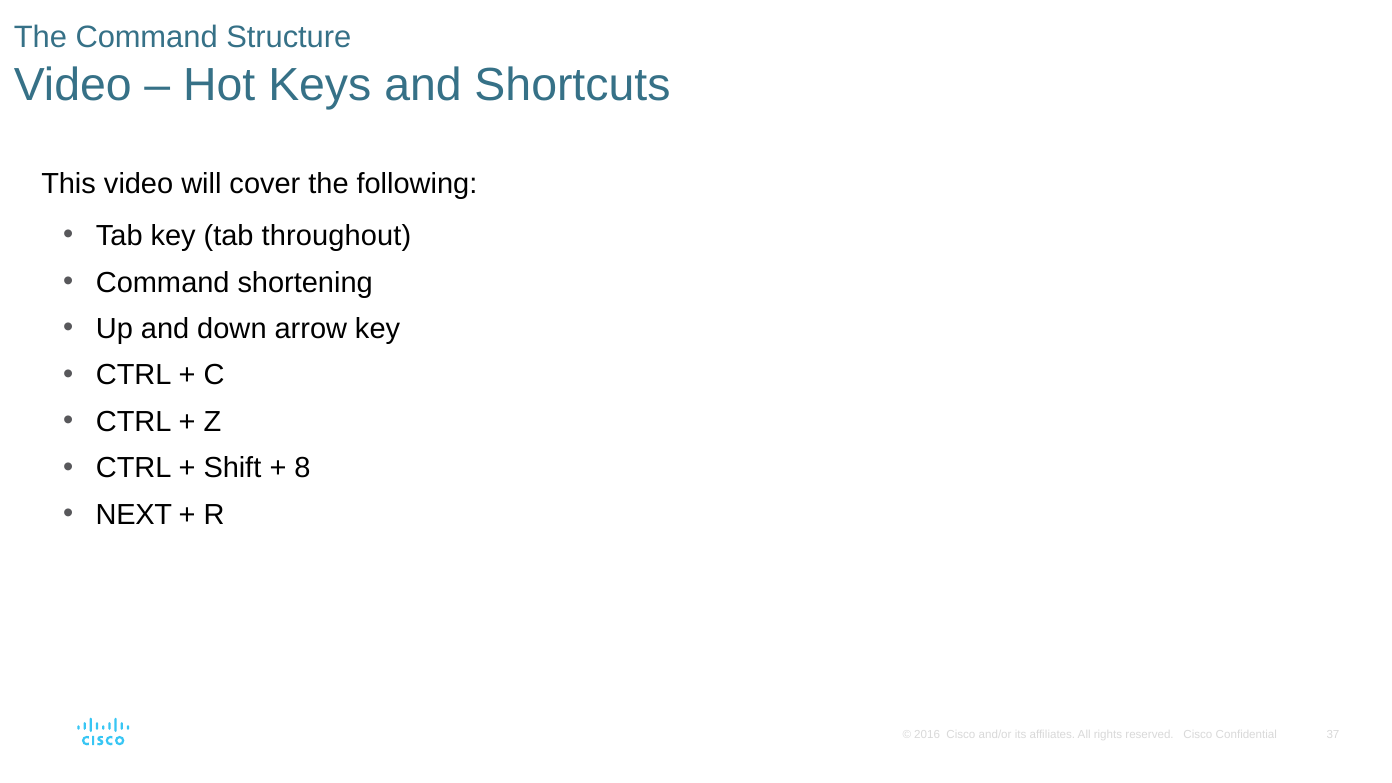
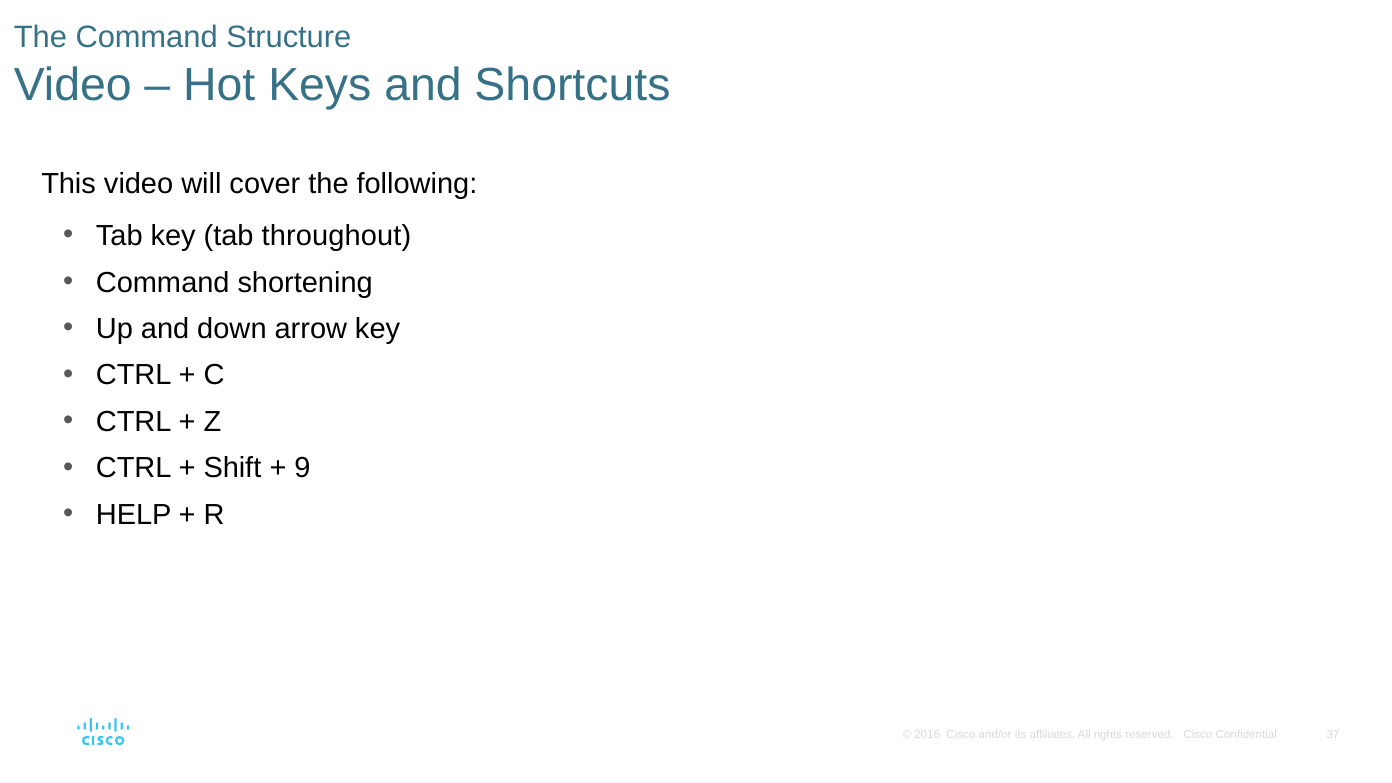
8: 8 -> 9 (302, 468)
NEXT: NEXT -> HELP (134, 515)
